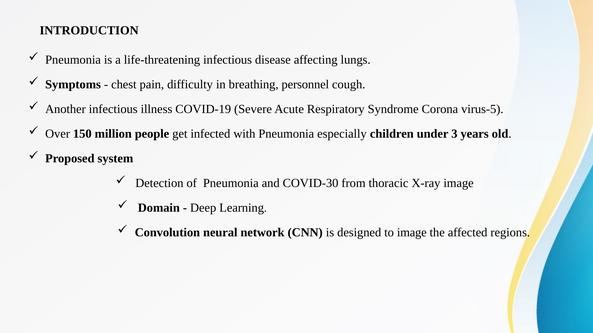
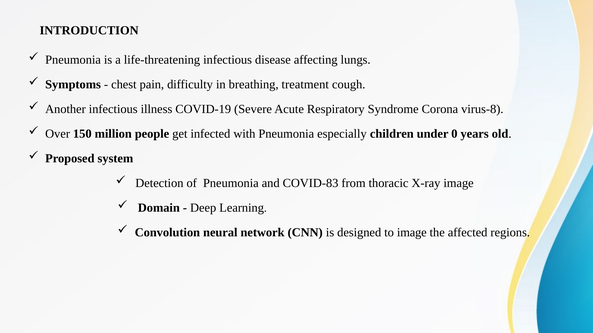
personnel: personnel -> treatment (305, 85)
virus-5: virus-5 -> virus-8 (482, 109)
3: 3 -> 0 (454, 134)
COVID-30: COVID-30 -> COVID-83 (311, 183)
